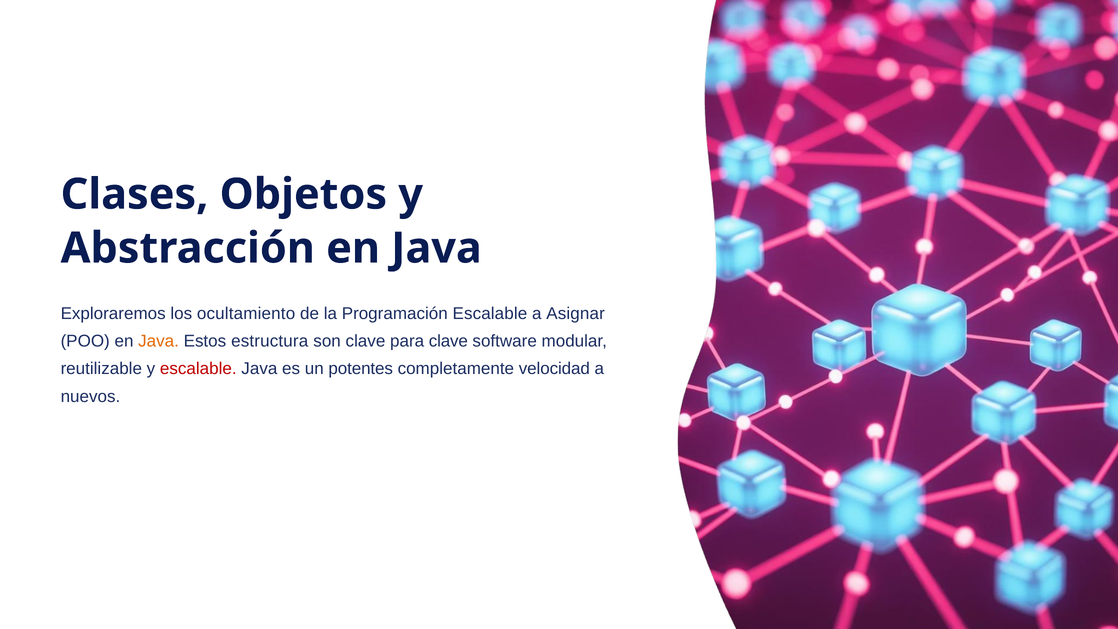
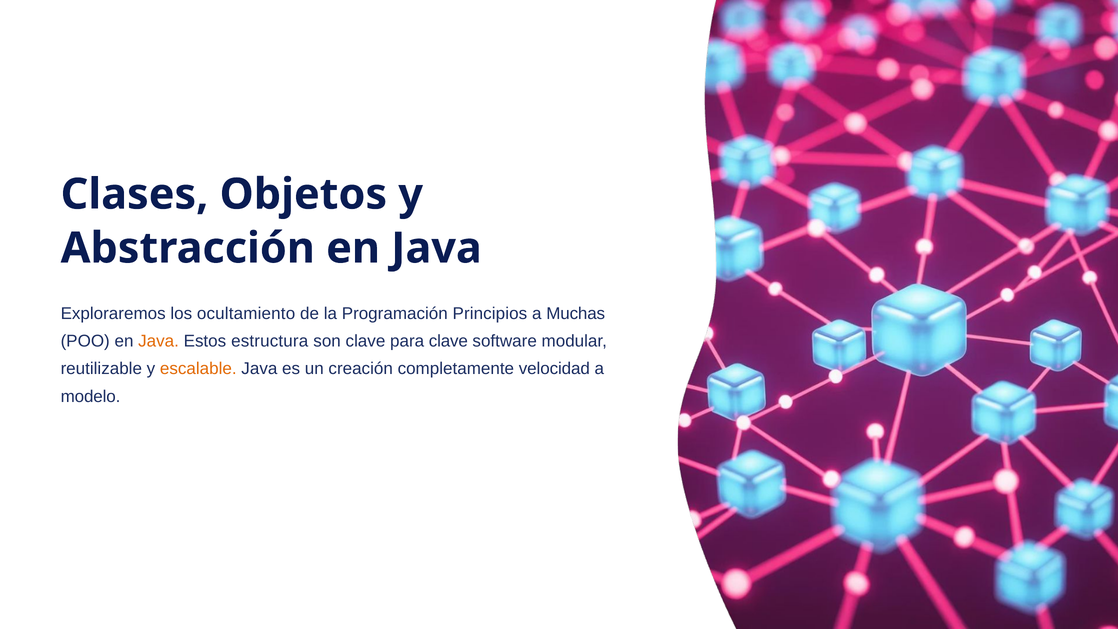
Programación Escalable: Escalable -> Principios (490, 313)
Asignar: Asignar -> Muchas (576, 313)
escalable colour: red -> orange (198, 369)
potentes: potentes -> creación (361, 369)
nuevos: nuevos -> modelo (91, 396)
